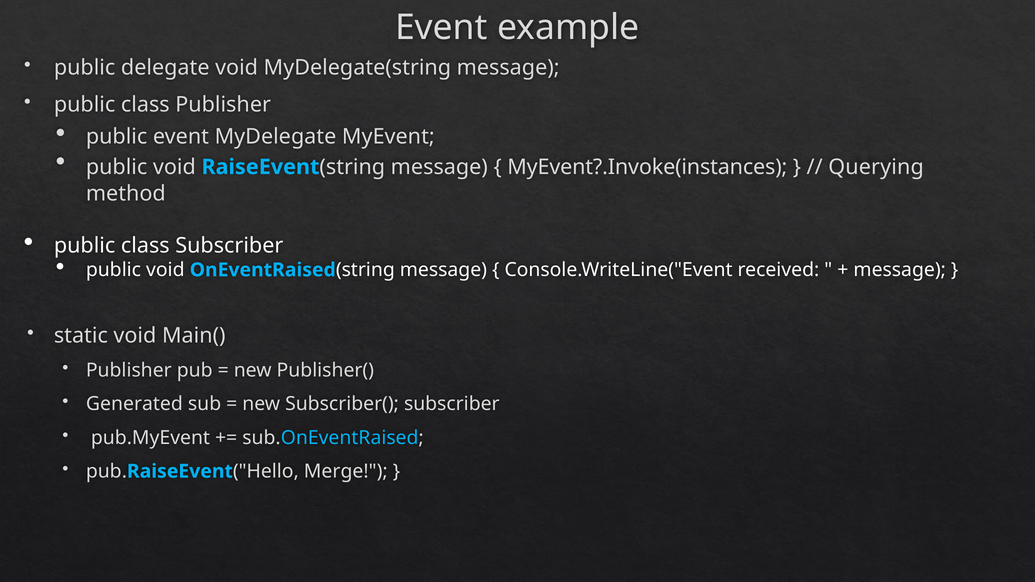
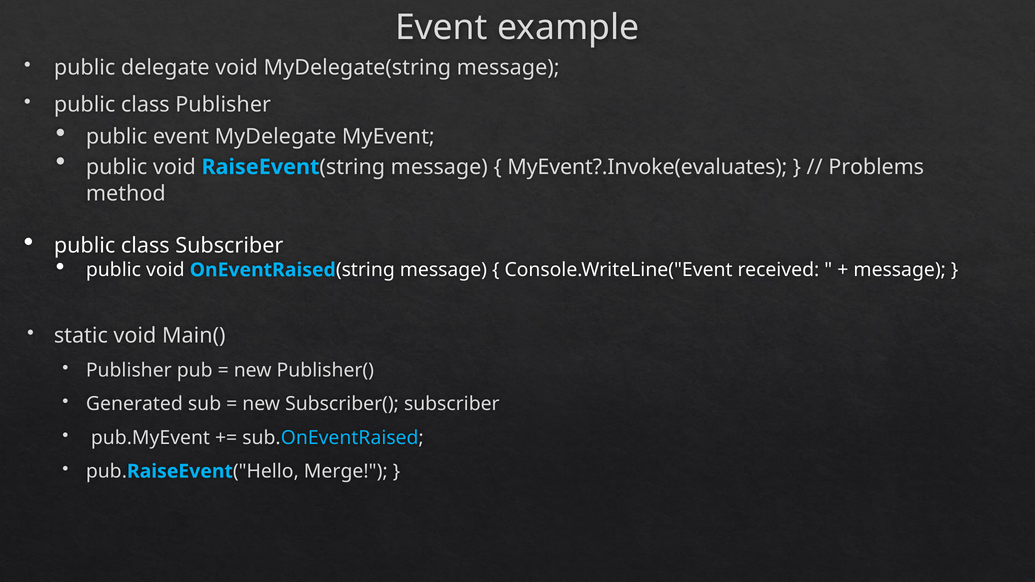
MyEvent?.Invoke(instances: MyEvent?.Invoke(instances -> MyEvent?.Invoke(evaluates (647, 167)
Querying: Querying -> Problems (876, 167)
